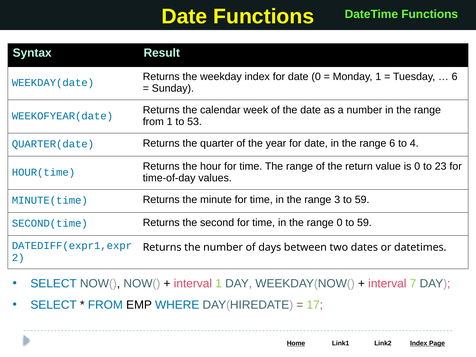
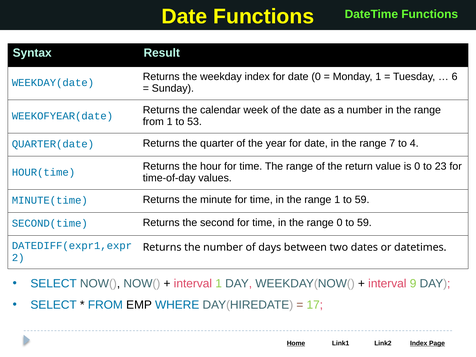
range 6: 6 -> 7 (392, 143)
range 3: 3 -> 1 (337, 200)
7: 7 -> 9 (413, 284)
